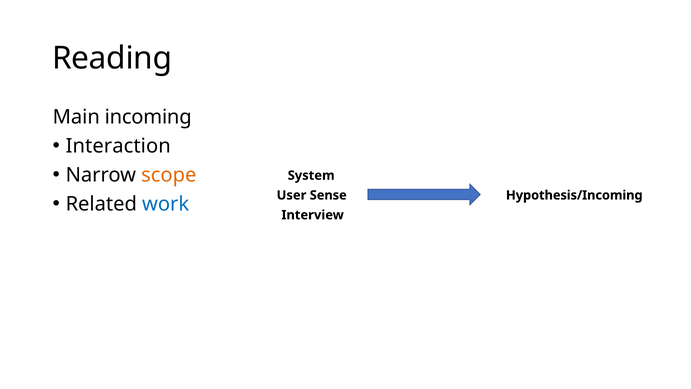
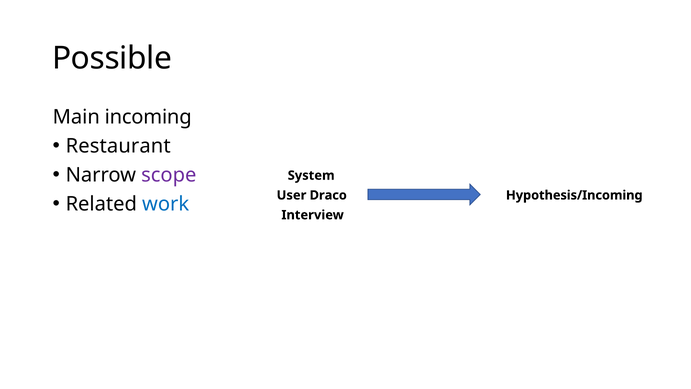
Reading: Reading -> Possible (112, 58)
Interaction: Interaction -> Restaurant (118, 146)
scope colour: orange -> purple (169, 175)
Sense: Sense -> Draco (328, 195)
